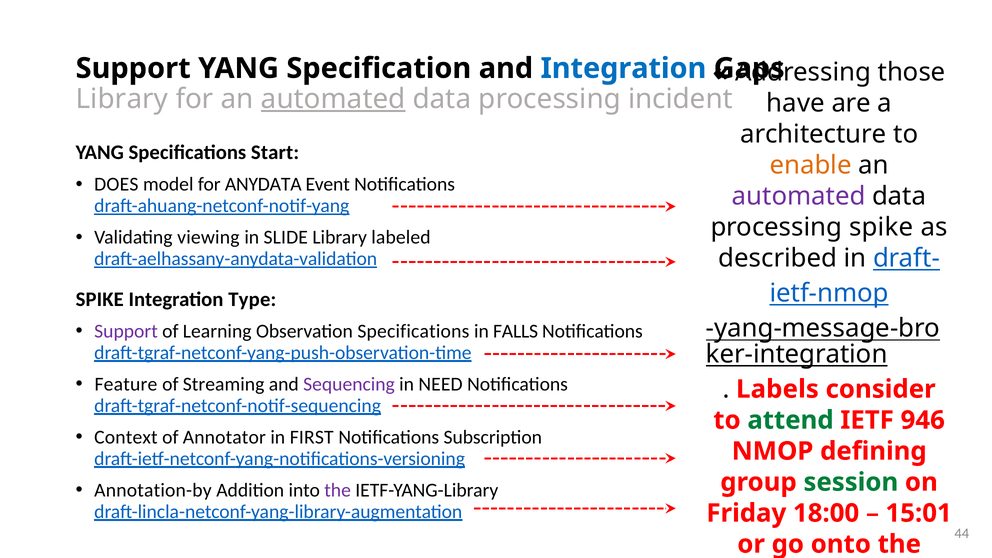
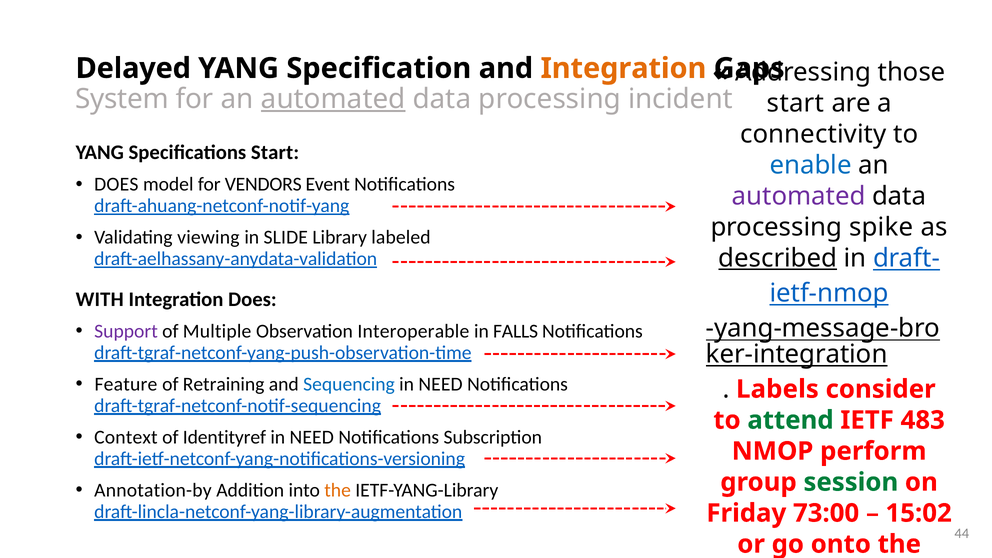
Support: Support -> Delayed (133, 68)
Integration colour: blue -> orange (623, 68)
Library: Library -> System (122, 99)
have: have -> start (796, 103)
architecture: architecture -> connectivity (813, 134)
enable colour: orange -> blue (811, 165)
ANYDATA: ANYDATA -> VENDORS (263, 184)
described underline: none -> present (778, 258)
SPIKE: SPIKE -> WITH (100, 299)
Integration Type: Type -> Does (252, 299)
Learning: Learning -> Multiple (217, 331)
Observation Specifications: Specifications -> Interoperable (413, 331)
Streaming: Streaming -> Retraining (224, 384)
Sequencing colour: purple -> blue (349, 384)
946: 946 -> 483 (923, 420)
Annotator: Annotator -> Identityref (224, 437)
FIRST: FIRST -> NEED (312, 437)
defining: defining -> perform (873, 451)
the colour: purple -> orange (338, 490)
18:00: 18:00 -> 73:00 (826, 513)
15:01: 15:01 -> 15:02 (919, 513)
